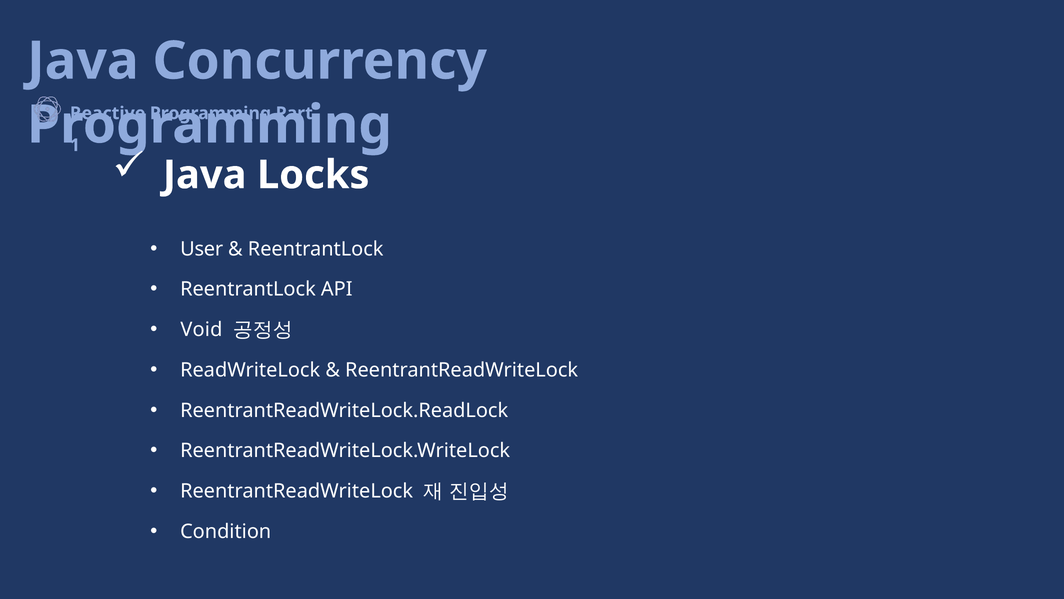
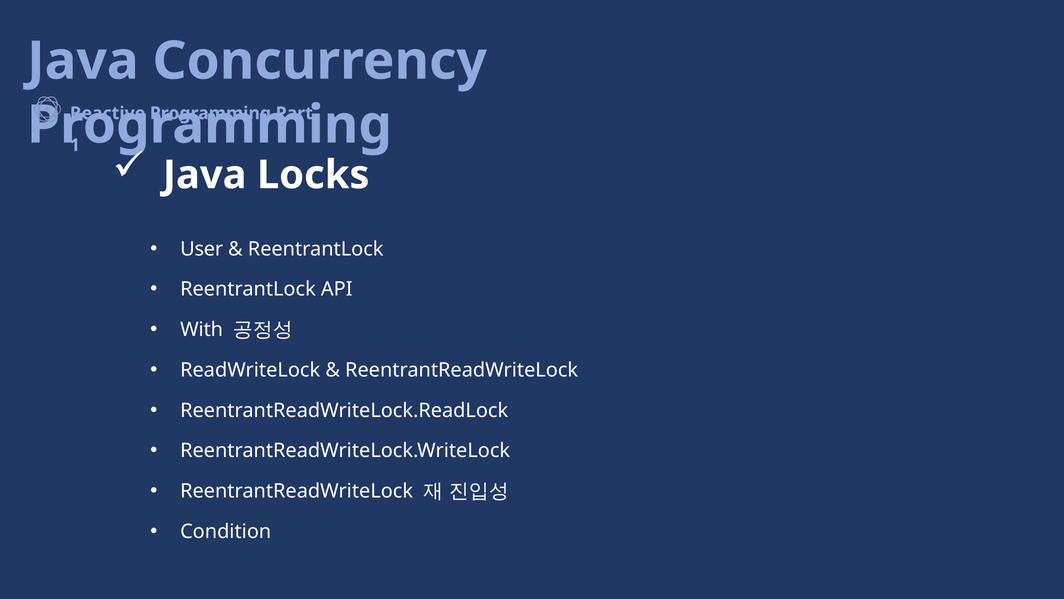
Void: Void -> With (202, 329)
